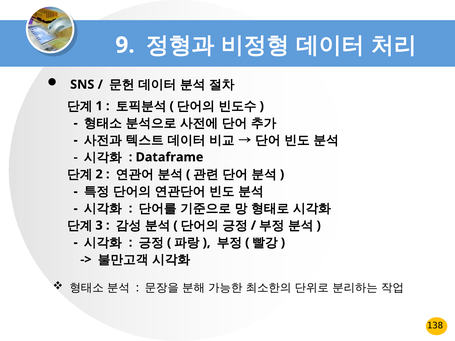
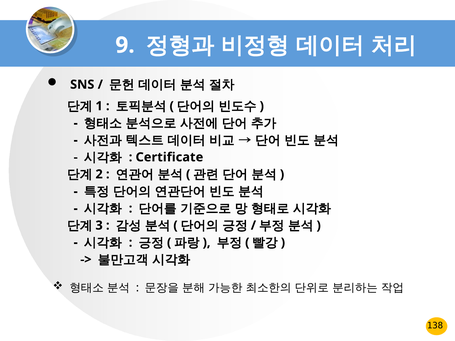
Dataframe: Dataframe -> Certificate (169, 157)
